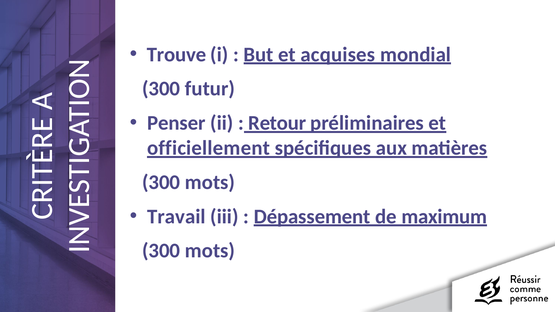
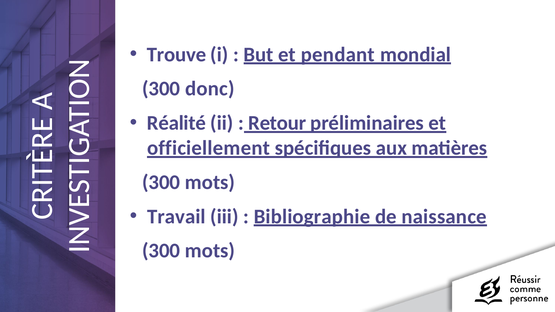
acquises: acquises -> pendant (338, 55)
futur: futur -> donc (210, 89)
Penser: Penser -> Réalité (176, 123)
Dépassement: Dépassement -> Bibliographie (312, 217)
maximum: maximum -> naissance (444, 217)
